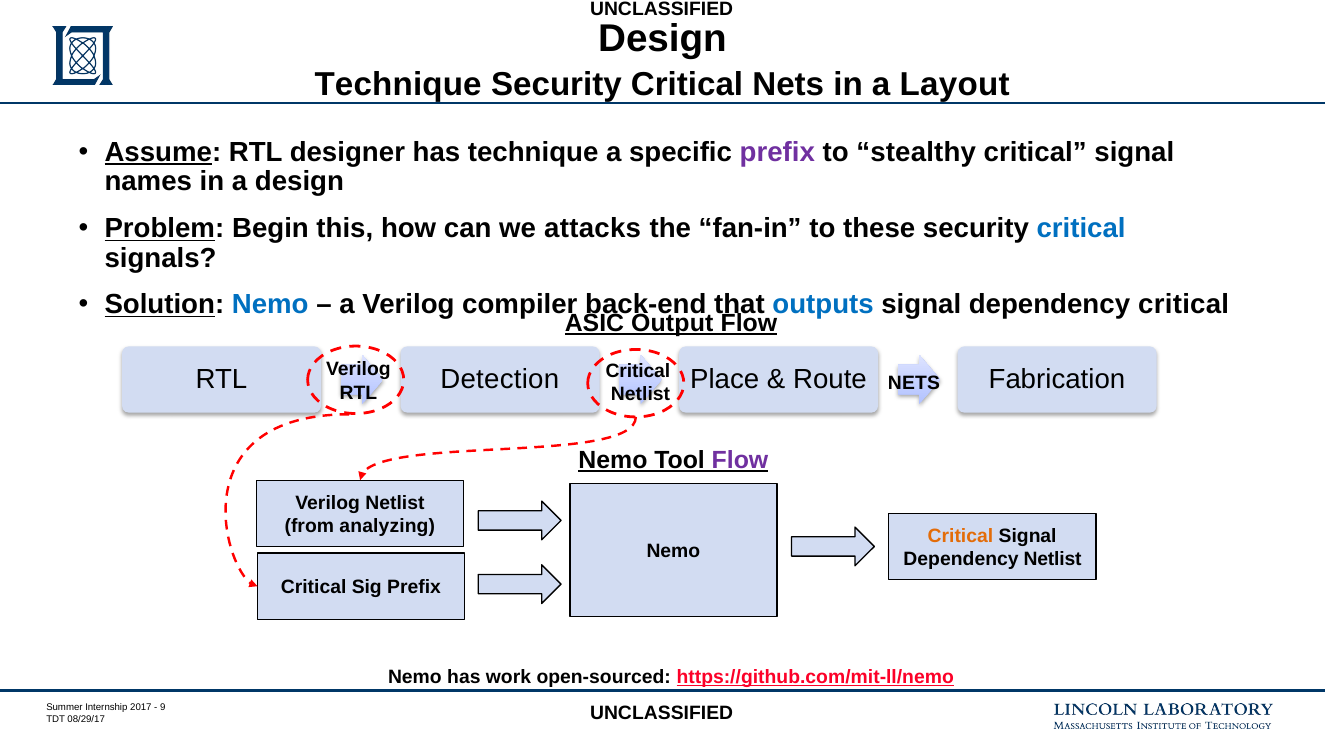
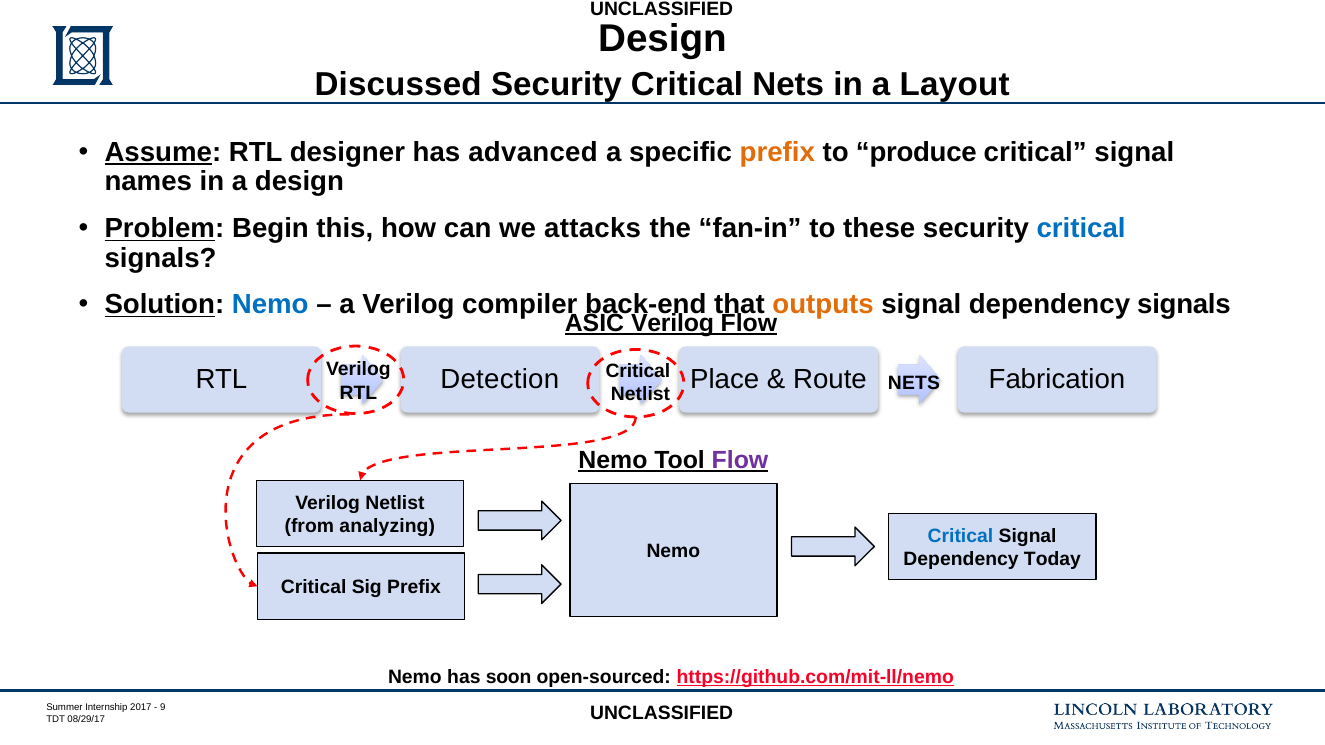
Technique: Technique -> Discussed (398, 85)
has technique: technique -> advanced (533, 152)
prefix colour: purple -> orange (777, 152)
stealthy: stealthy -> produce (916, 152)
outputs colour: blue -> orange (823, 305)
dependency critical: critical -> signals (1184, 305)
ASIC Output: Output -> Verilog (672, 323)
Critical colour: orange -> blue (960, 537)
Dependency Netlist: Netlist -> Today (1052, 560)
work: work -> soon (509, 677)
